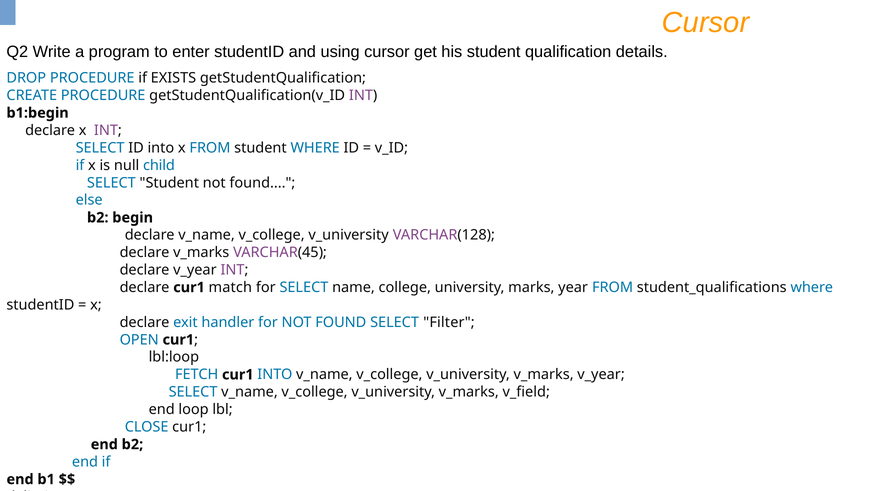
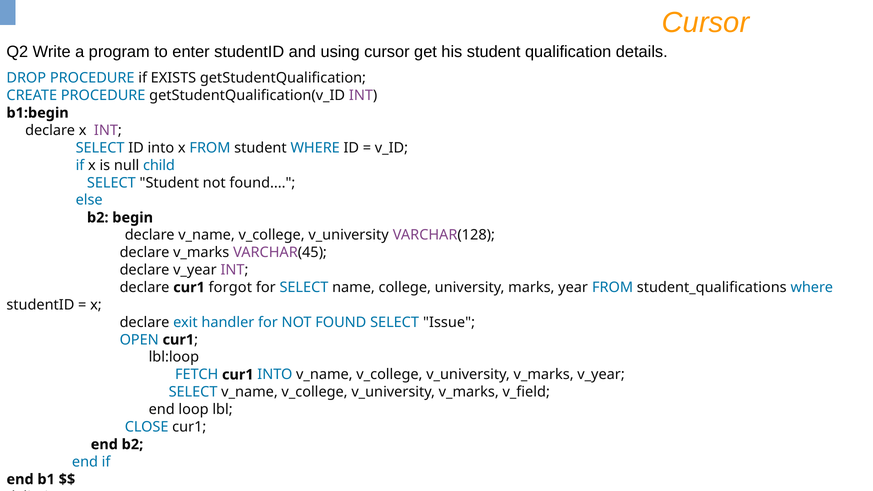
match: match -> forgot (230, 287)
Filter: Filter -> Issue (449, 322)
